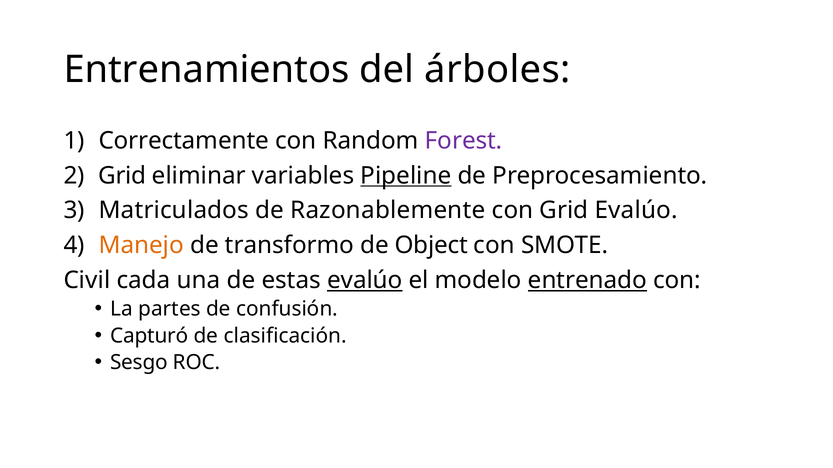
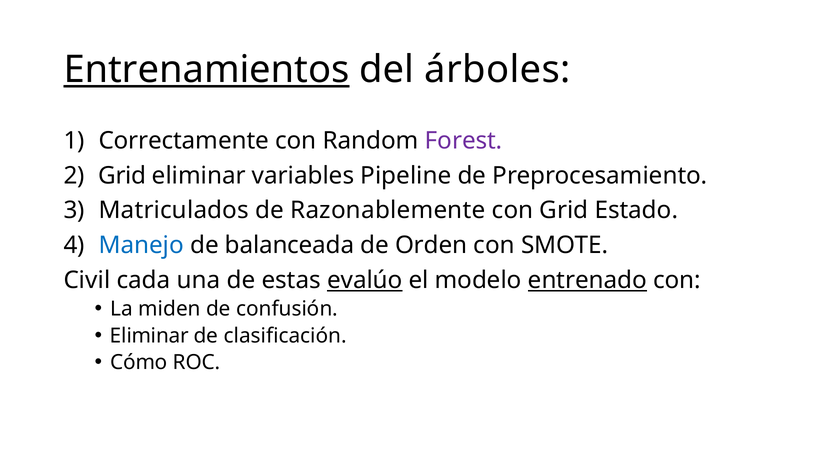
Entrenamientos underline: none -> present (207, 70)
Pipeline underline: present -> none (406, 176)
Grid Evalúo: Evalúo -> Estado (636, 211)
Manejo colour: orange -> blue (141, 246)
transformo: transformo -> balanceada (290, 246)
Object: Object -> Orden (431, 246)
partes: partes -> miden (170, 309)
Capturó: Capturó -> Eliminar (149, 336)
Sesgo: Sesgo -> Cómo (139, 363)
